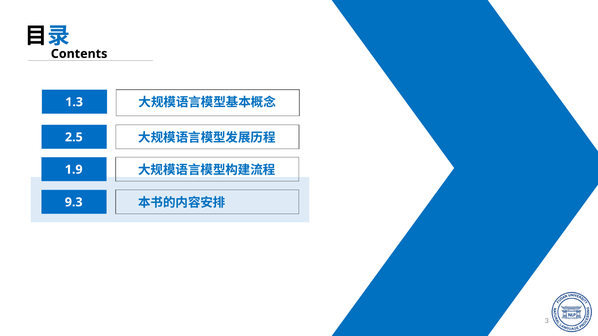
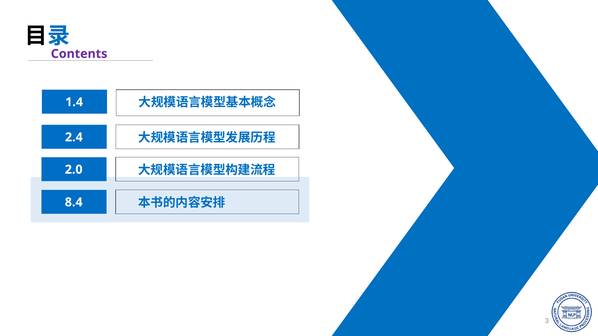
Contents colour: black -> purple (79, 54)
1.3: 1.3 -> 1.4 (74, 102)
2.5: 2.5 -> 2.4 (74, 137)
1.9: 1.9 -> 2.0 (74, 170)
9.3: 9.3 -> 8.4 (74, 202)
